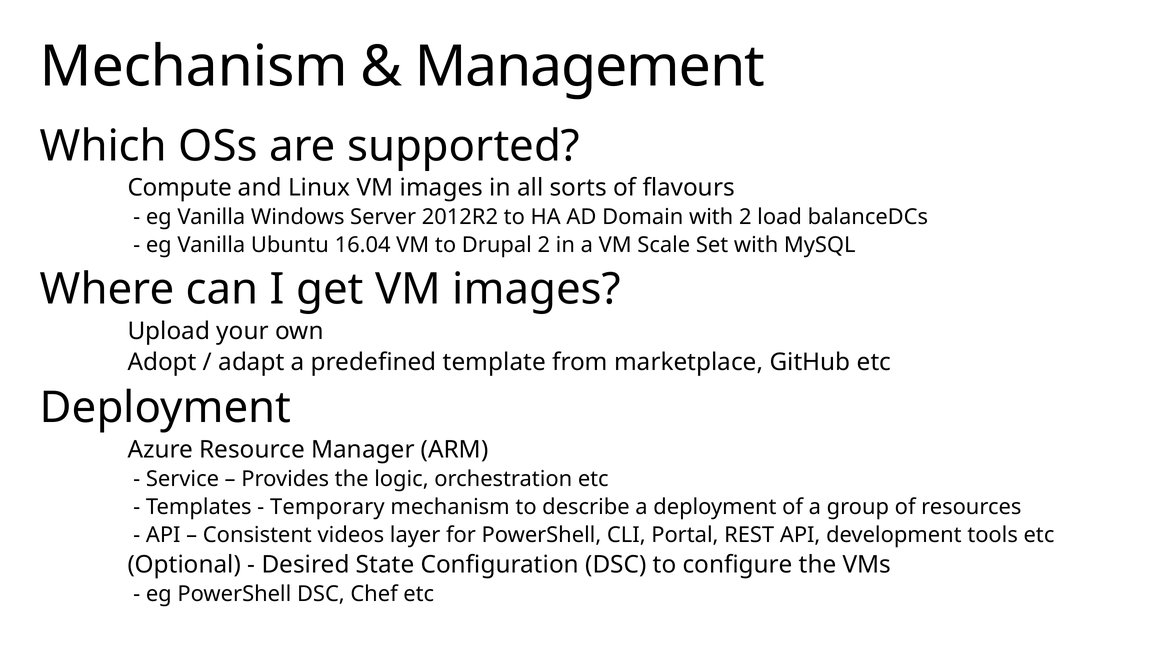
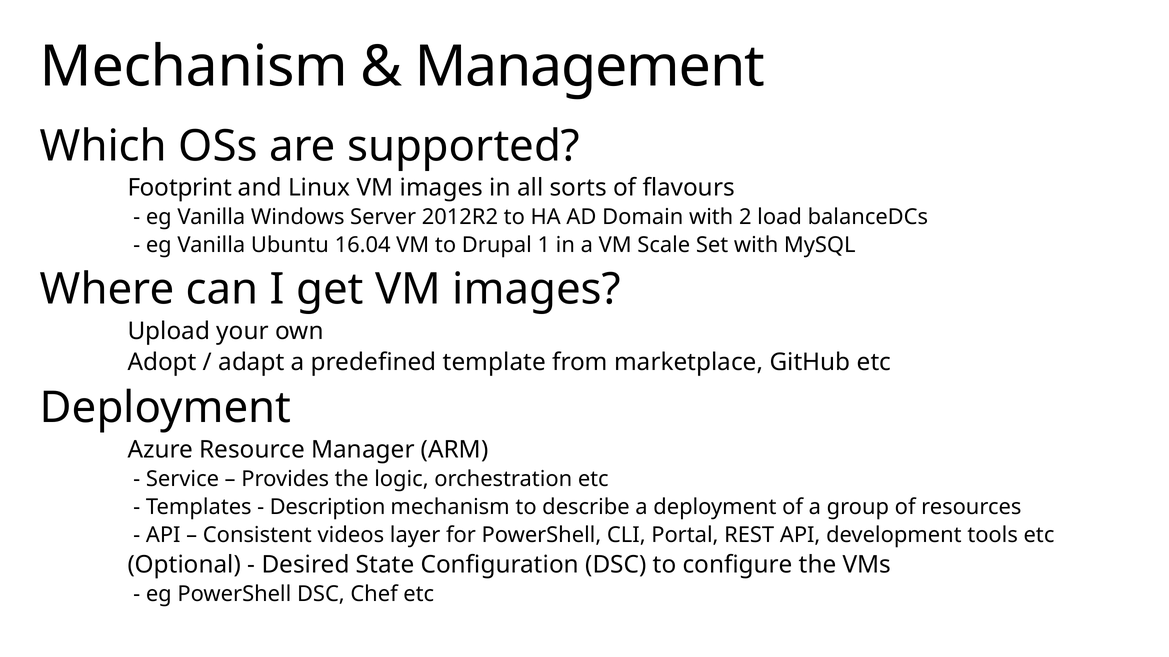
Compute: Compute -> Footprint (180, 188)
Drupal 2: 2 -> 1 (544, 245)
Temporary: Temporary -> Description (328, 507)
